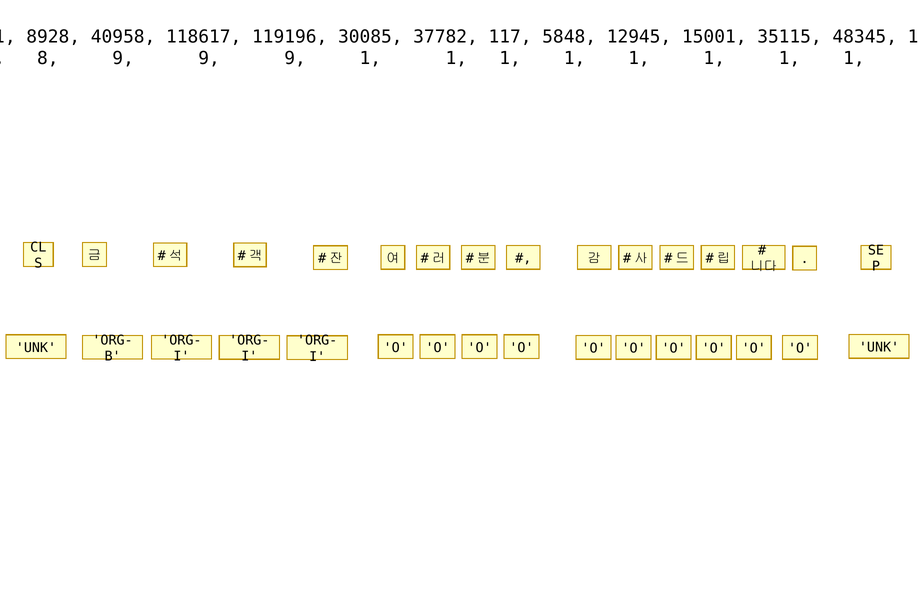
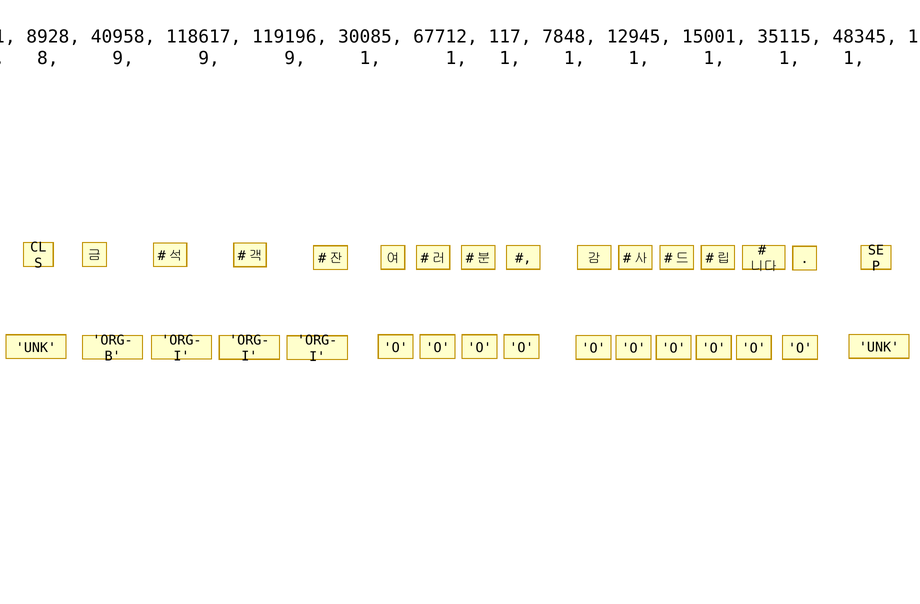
37782: 37782 -> 67712 (446, 37)
5848: 5848 -> 7848 (569, 37)
